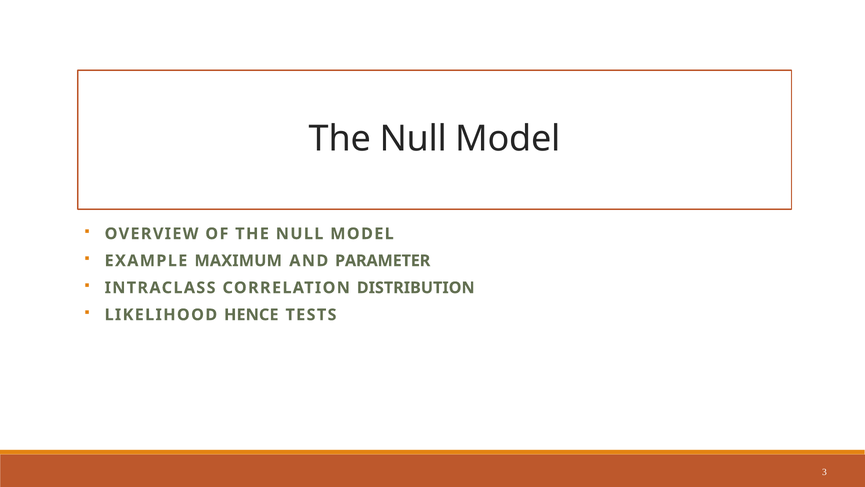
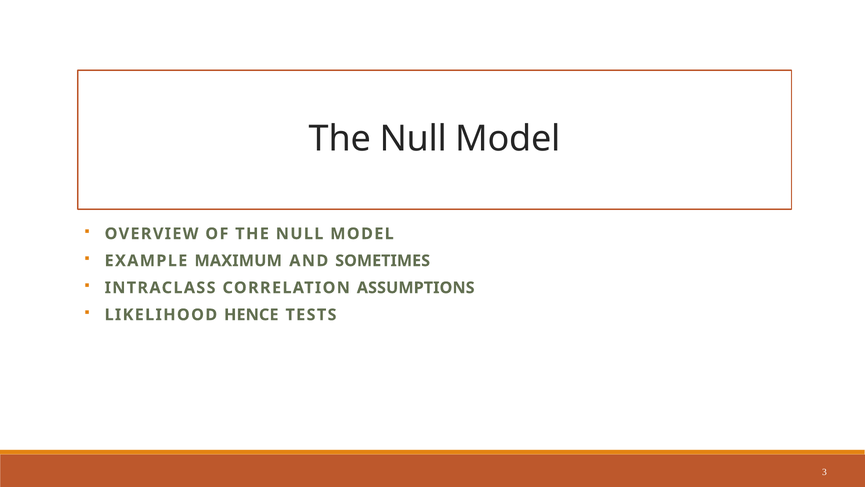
PARAMETER: PARAMETER -> SOMETIMES (383, 261)
DISTRIBUTION: DISTRIBUTION -> ASSUMPTIONS (416, 288)
